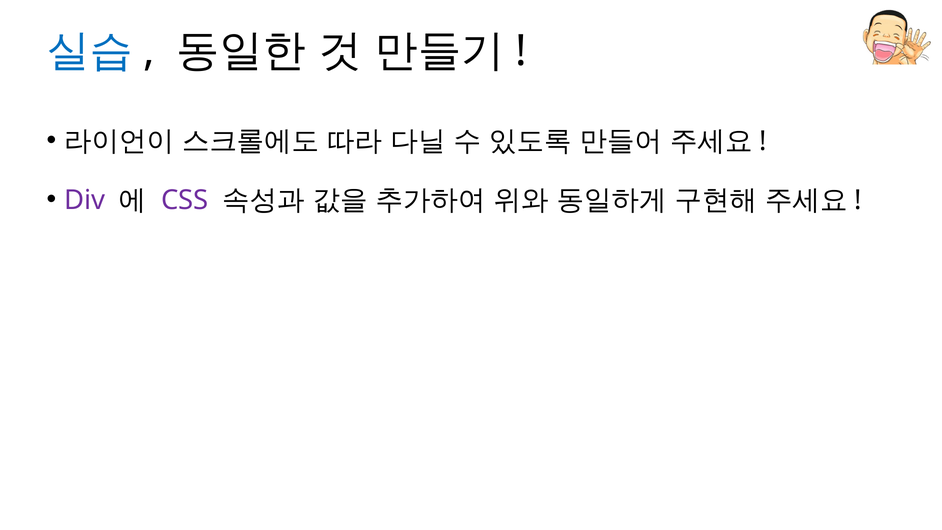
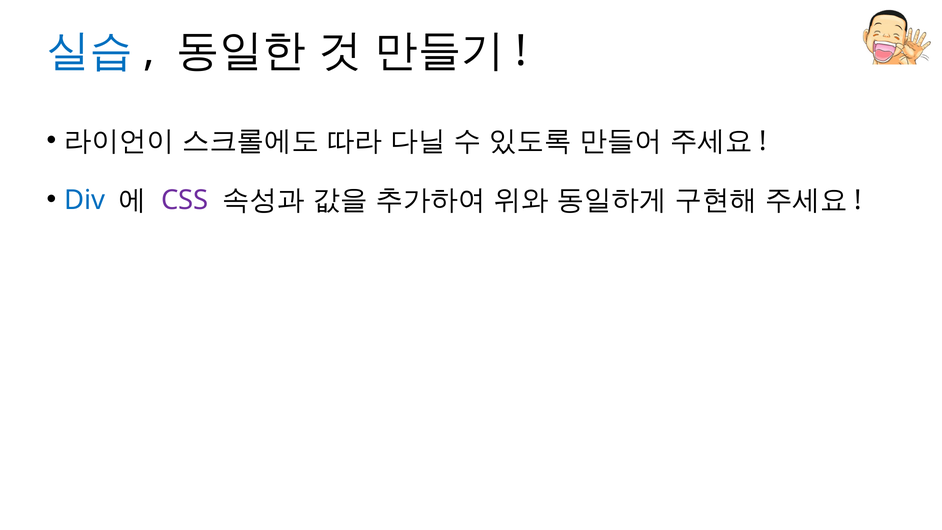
Div colour: purple -> blue (85, 200)
